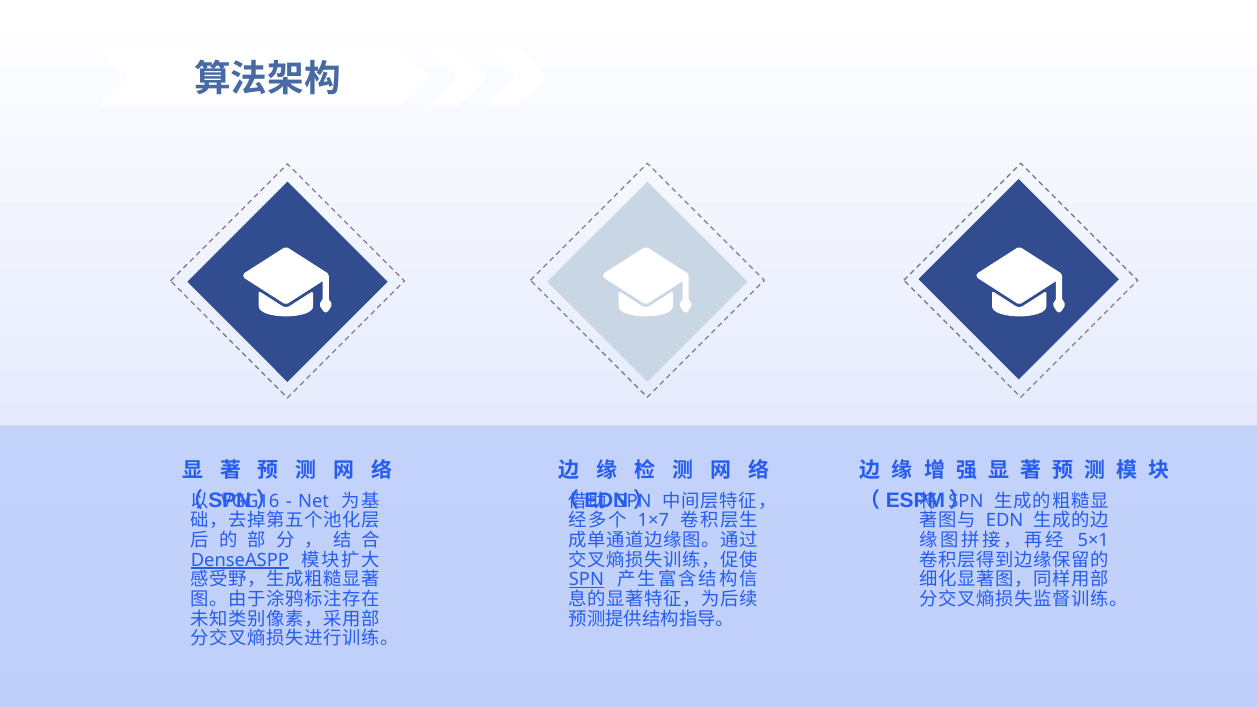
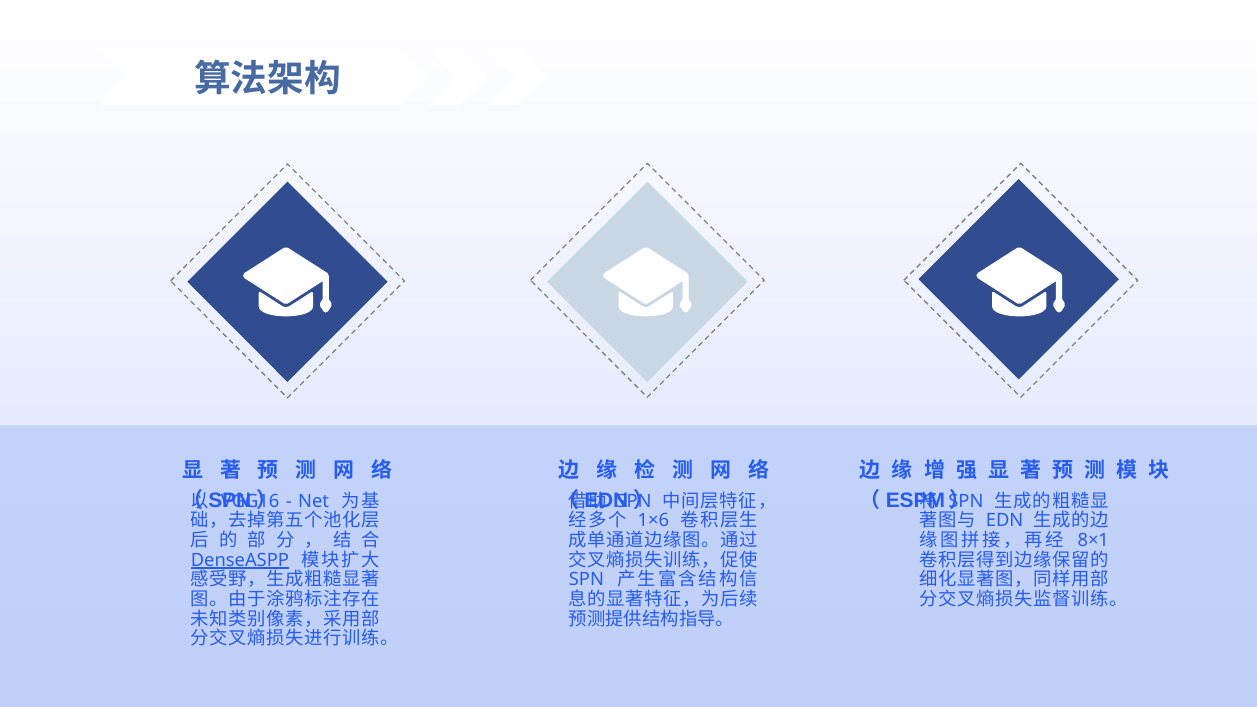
1×7: 1×7 -> 1×6 (653, 521)
5×1: 5×1 -> 8×1 (1093, 540)
SPN underline: present -> none (586, 580)
